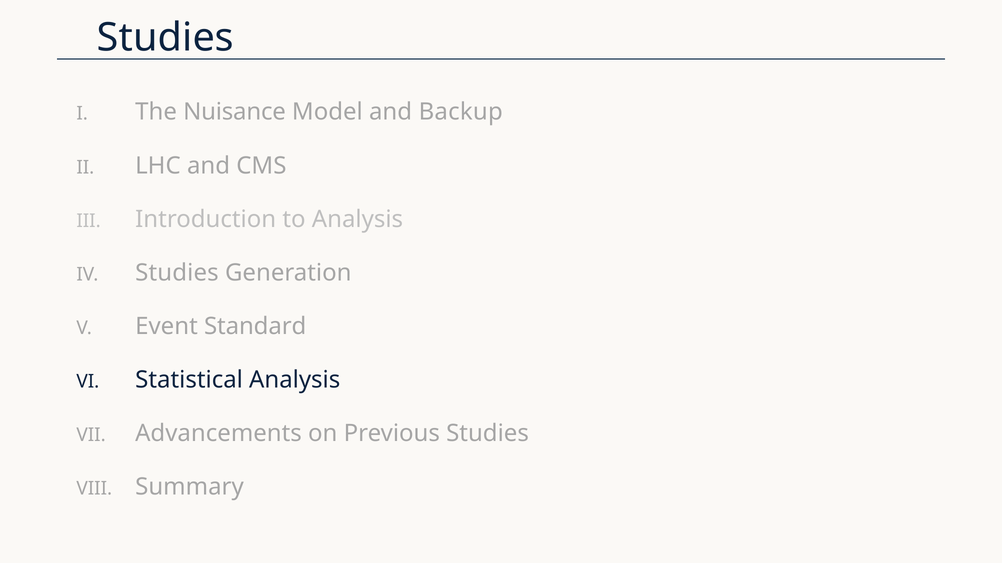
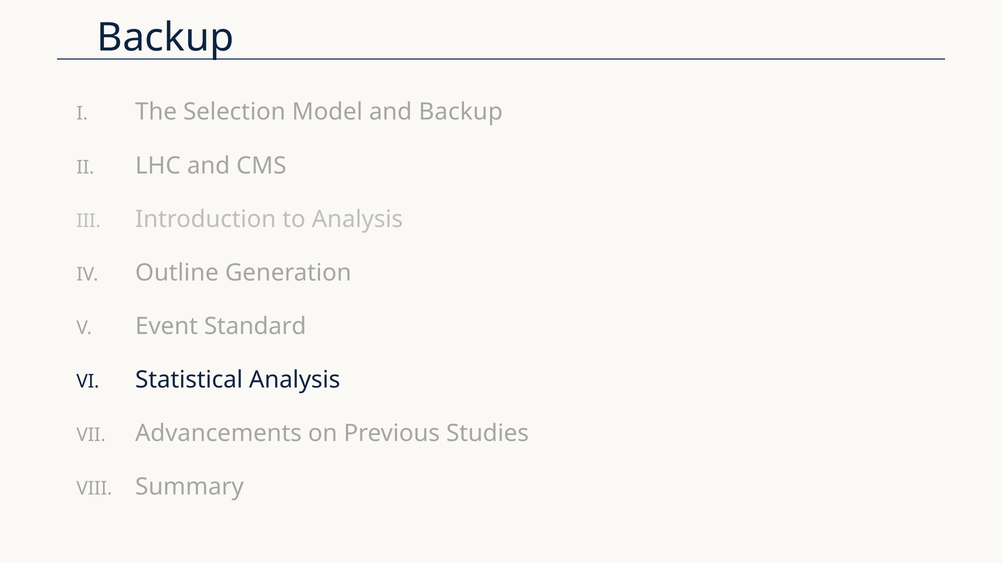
Studies: Studies -> Backup (165, 38)
Nuisance: Nuisance -> Selection (234, 112)
Studies: Studies -> Outline (177, 273)
